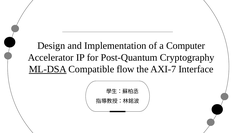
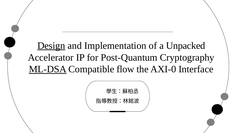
Design underline: none -> present (51, 46)
Computer: Computer -> Unpacked (186, 46)
AXI-7: AXI-7 -> AXI-0 (163, 69)
